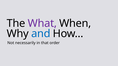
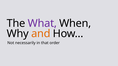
and colour: blue -> orange (41, 34)
